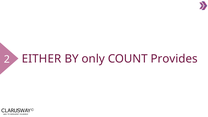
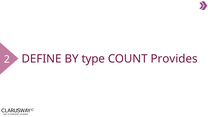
EITHER: EITHER -> DEFINE (42, 59)
only: only -> type (93, 59)
